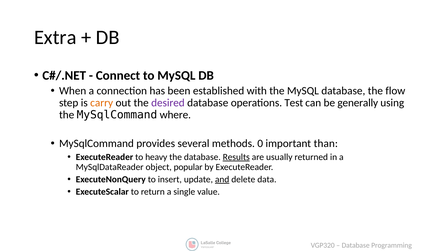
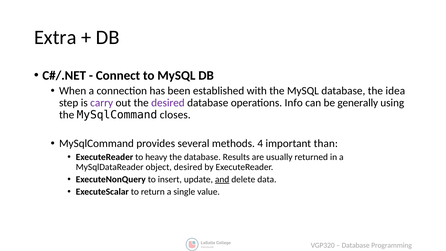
flow: flow -> idea (395, 91)
carry colour: orange -> purple (102, 103)
Test: Test -> Info (294, 103)
where: where -> closes (175, 115)
0: 0 -> 4 (260, 144)
Results underline: present -> none (236, 157)
object popular: popular -> desired (188, 167)
